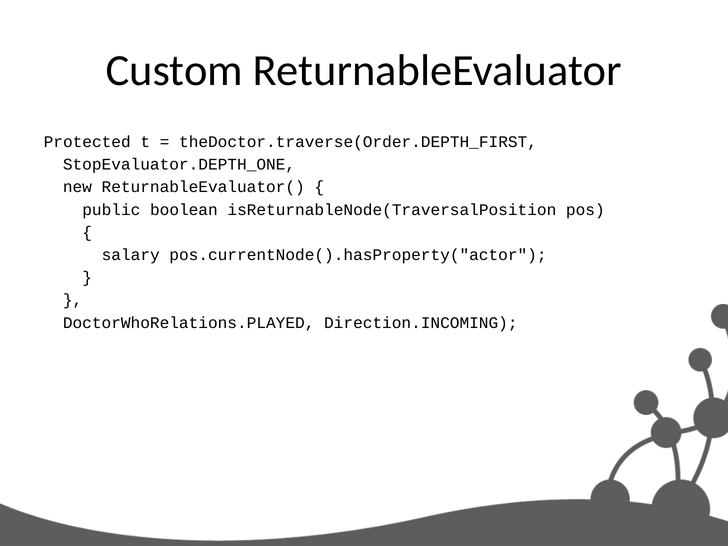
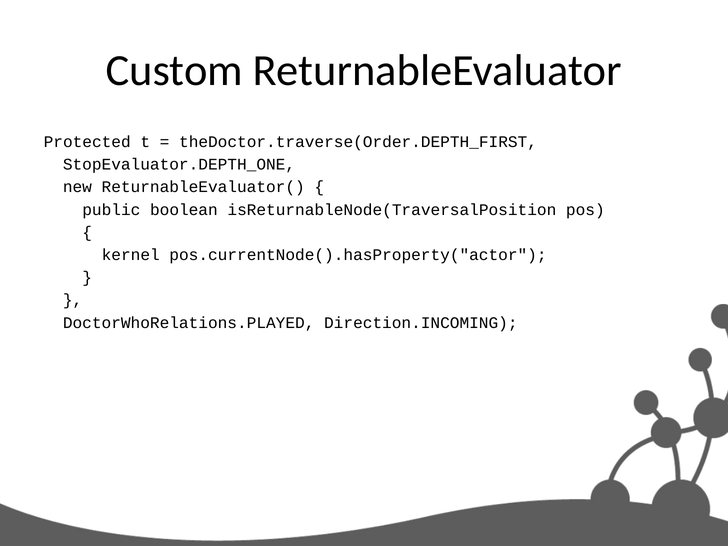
salary: salary -> kernel (131, 255)
